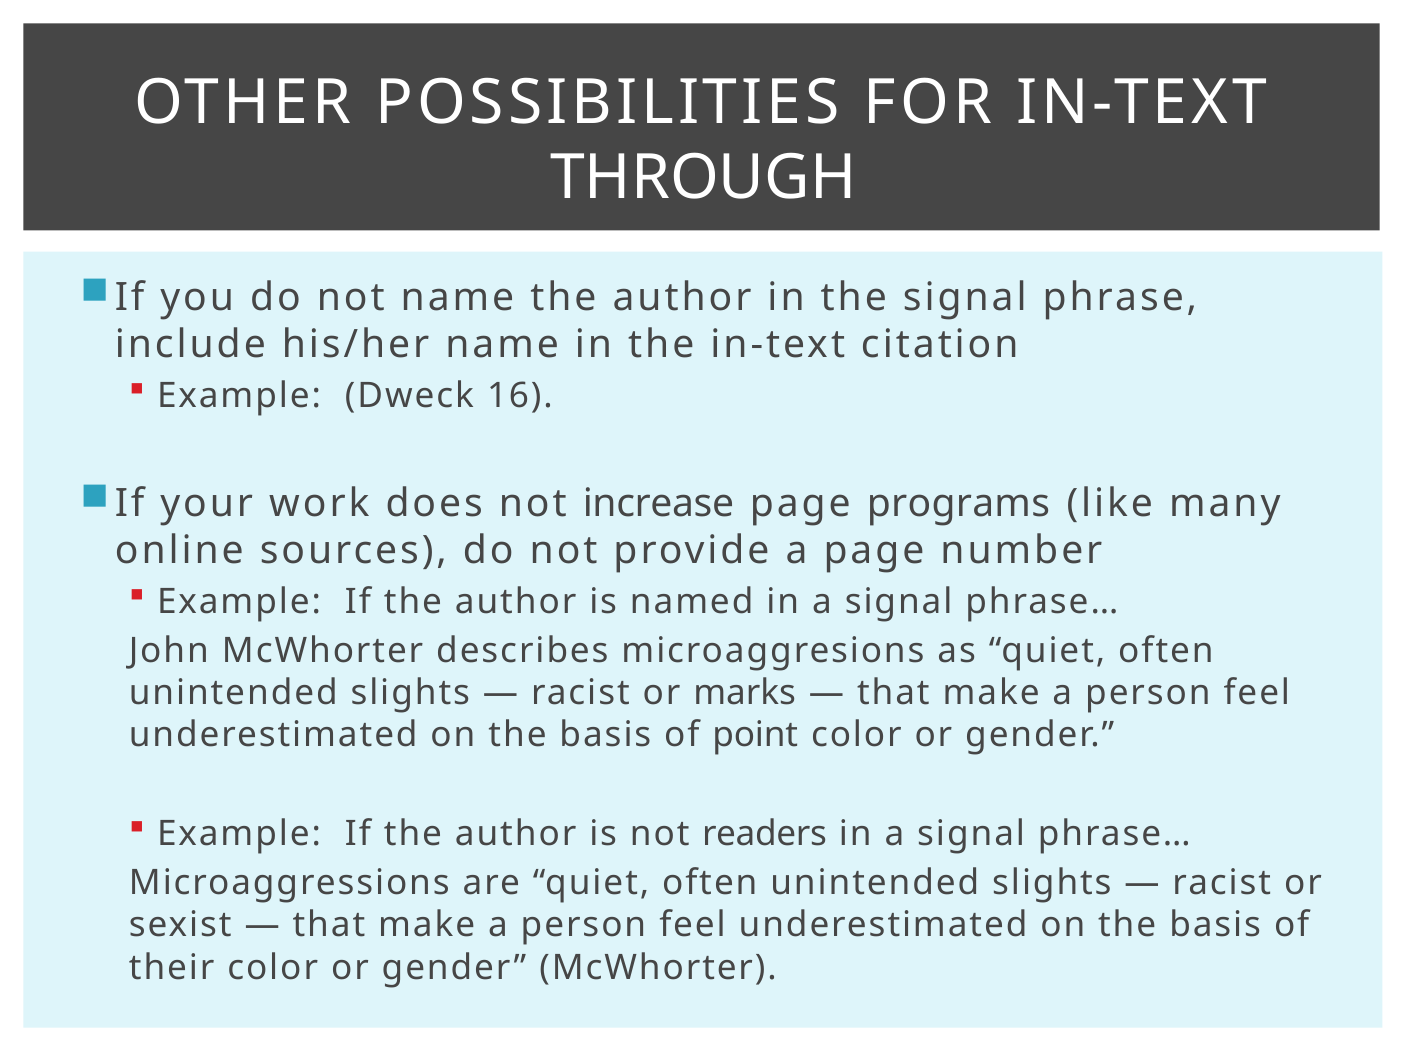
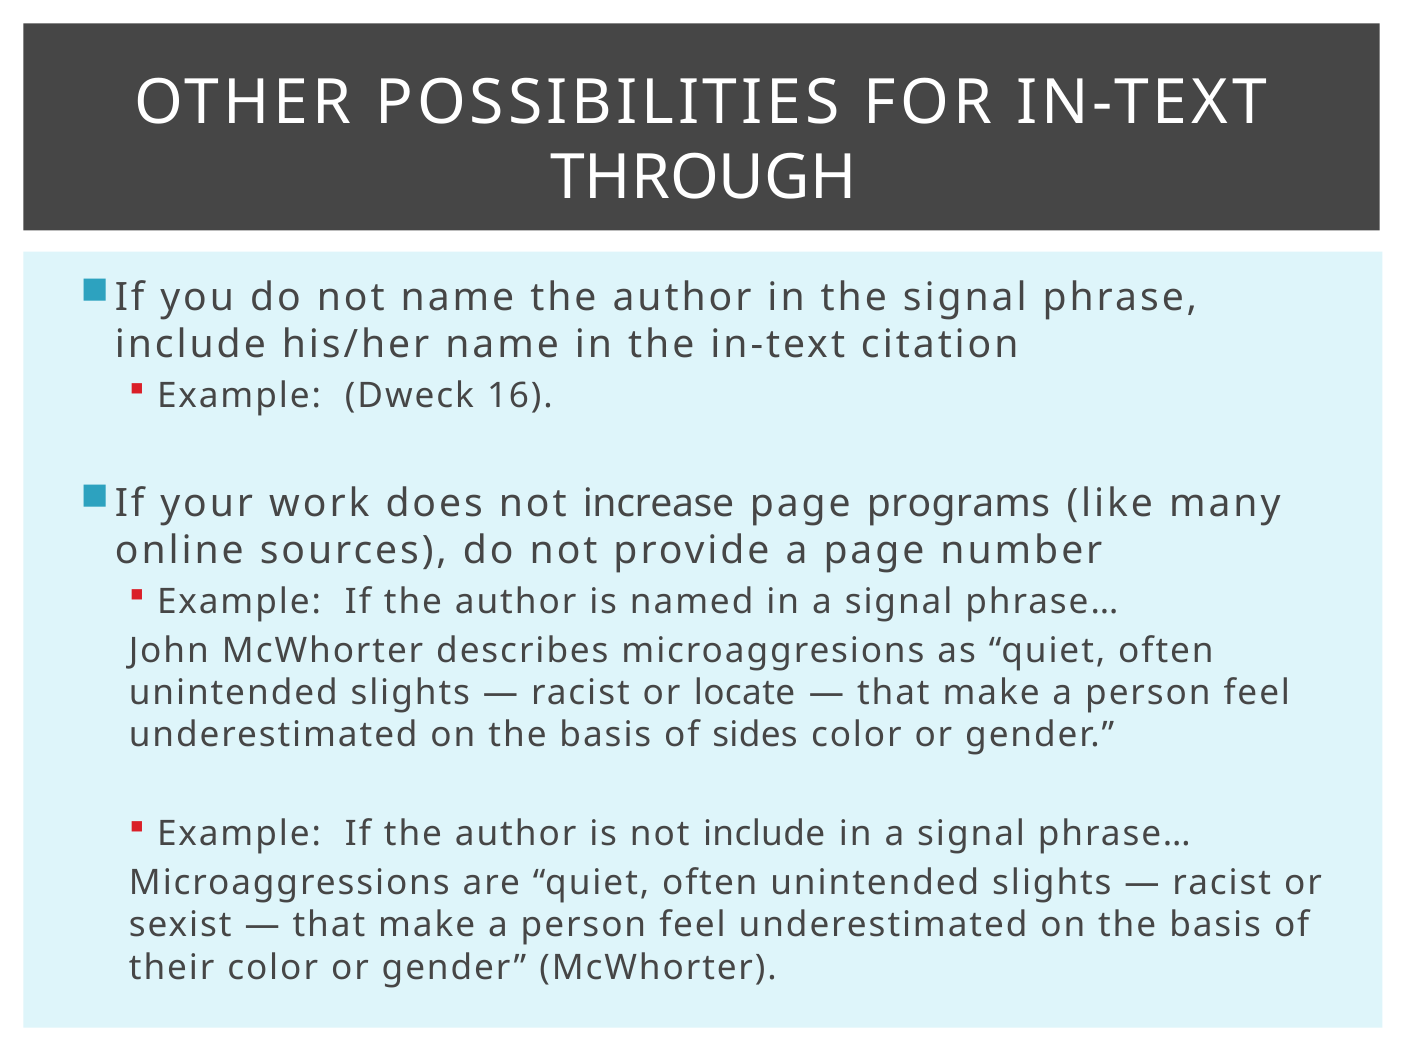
marks: marks -> locate (745, 693)
point: point -> sides (755, 736)
not readers: readers -> include (764, 834)
